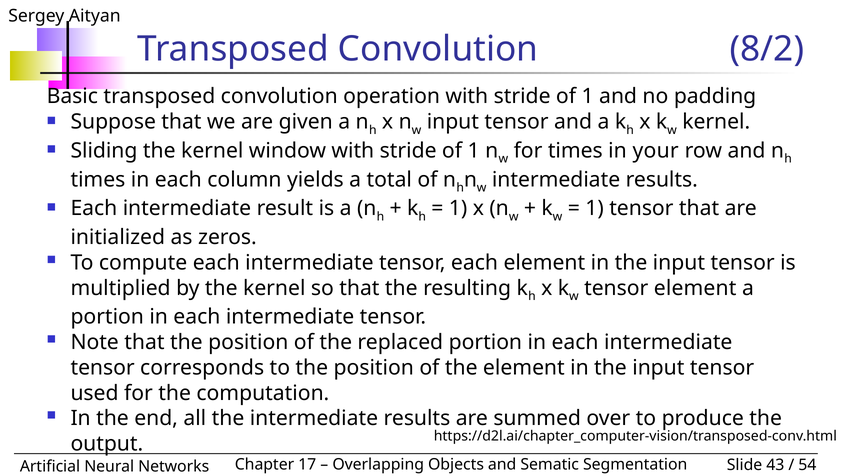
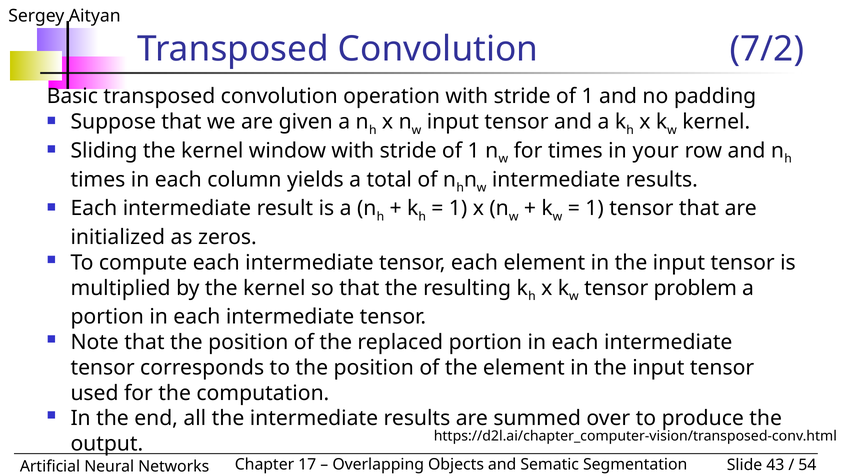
8/2: 8/2 -> 7/2 (767, 49)
tensor element: element -> problem (695, 288)
